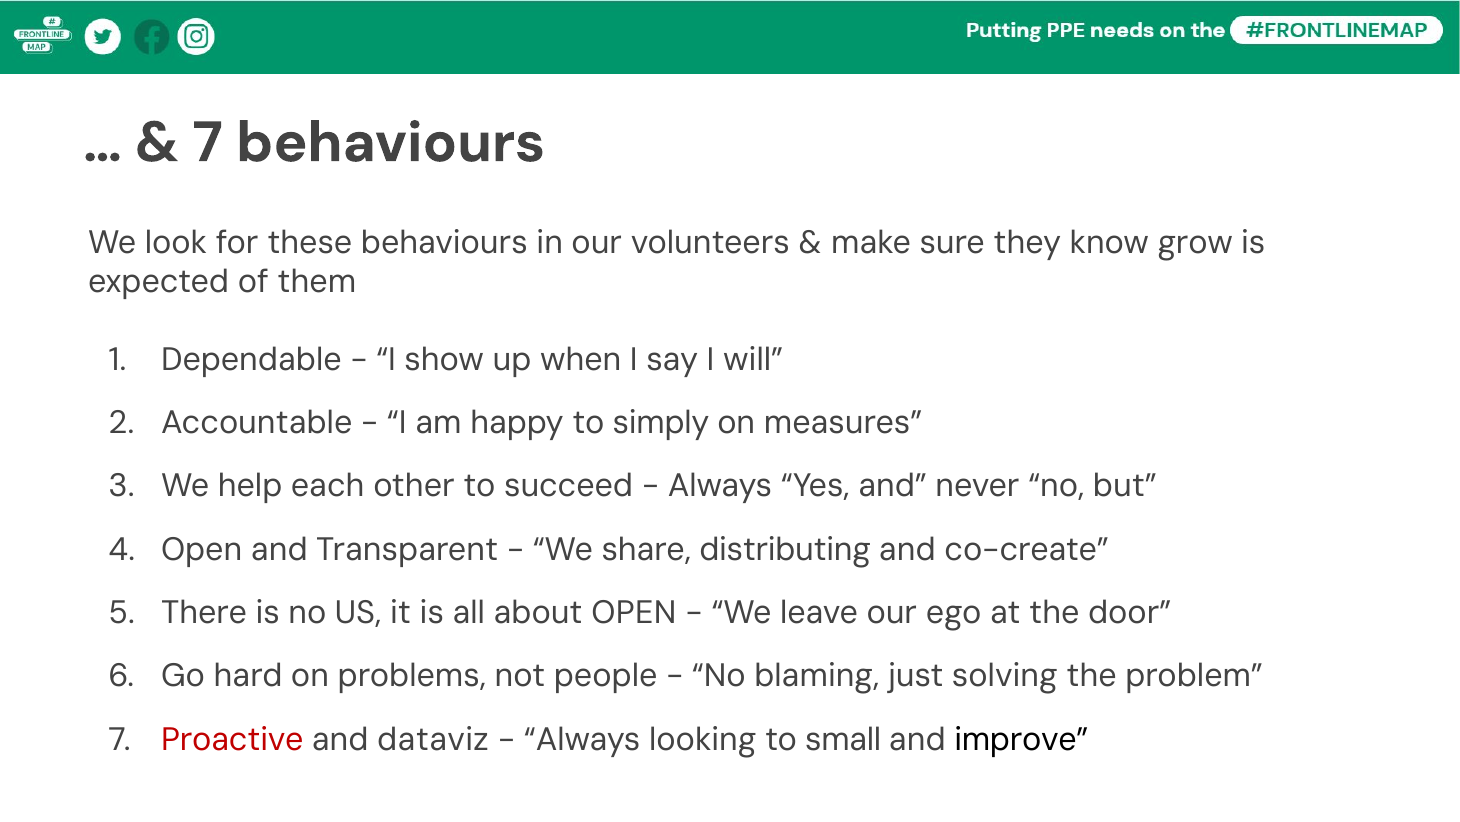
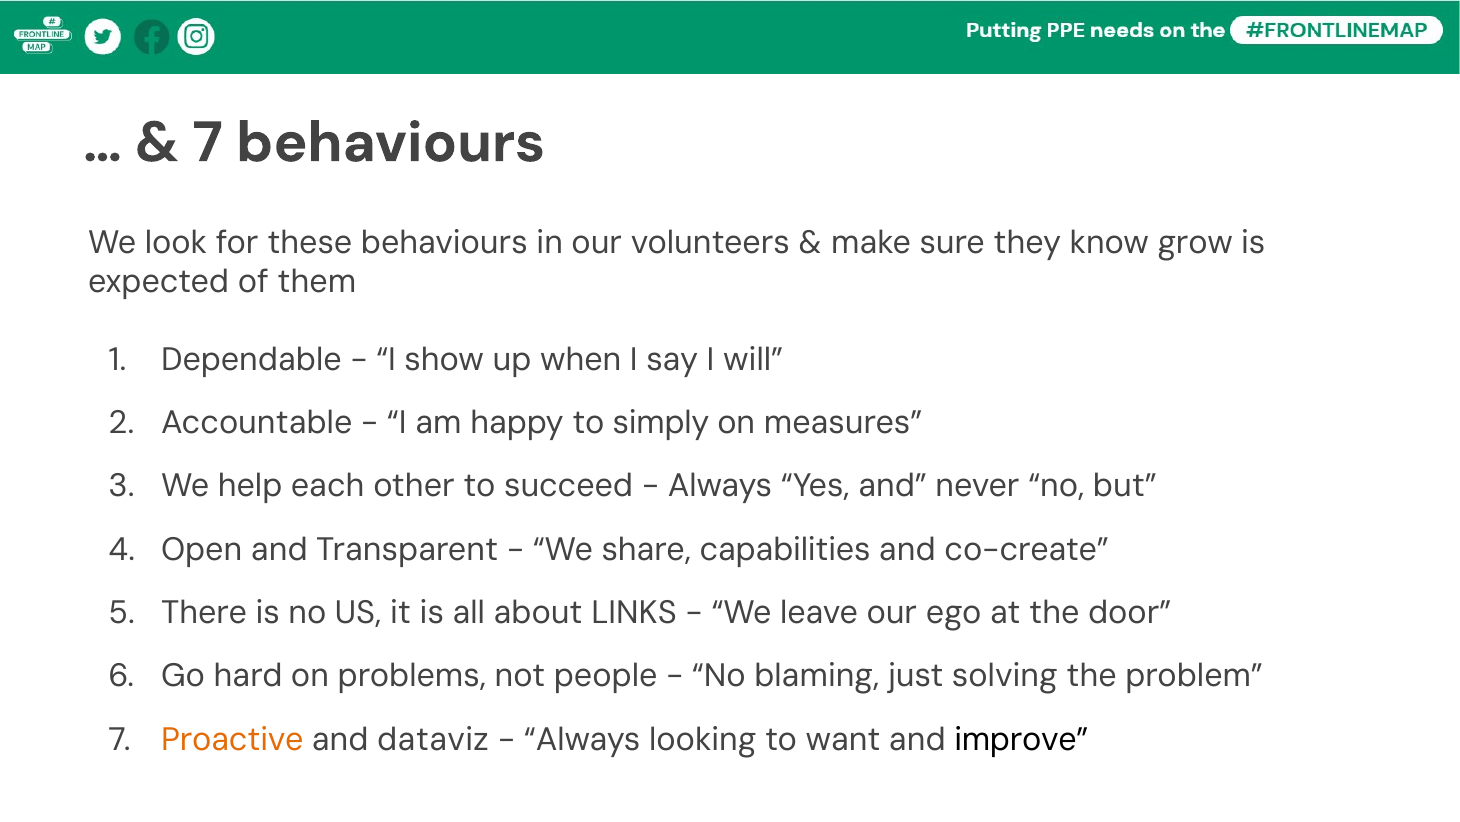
distributing: distributing -> capabilities (785, 549)
about OPEN: OPEN -> LINKS (634, 612)
Proactive colour: red -> orange (232, 739)
small: small -> want (843, 739)
